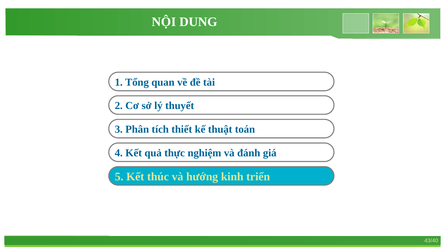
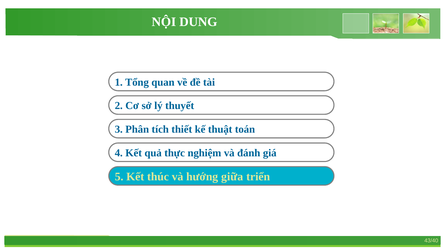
kinh: kinh -> giữa (232, 177)
